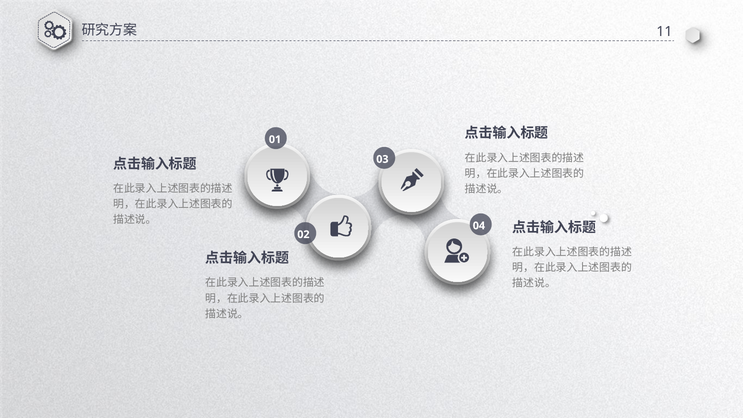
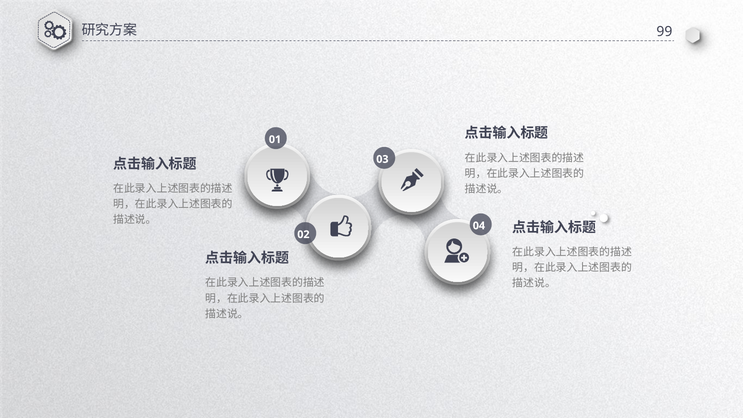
11: 11 -> 99 (664, 32)
